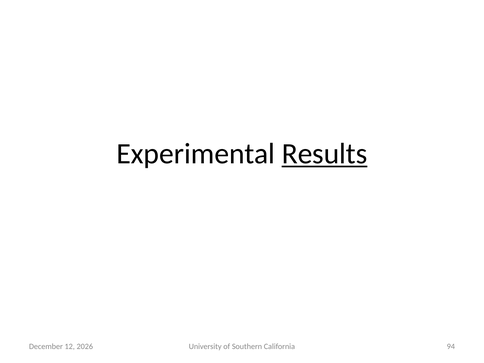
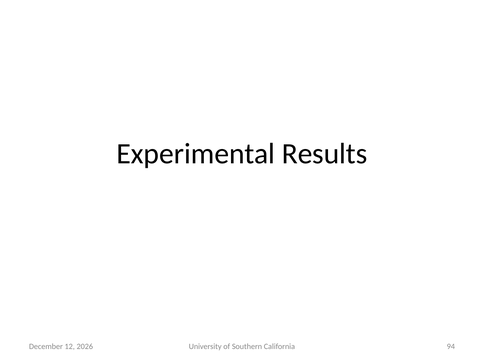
Results underline: present -> none (325, 154)
